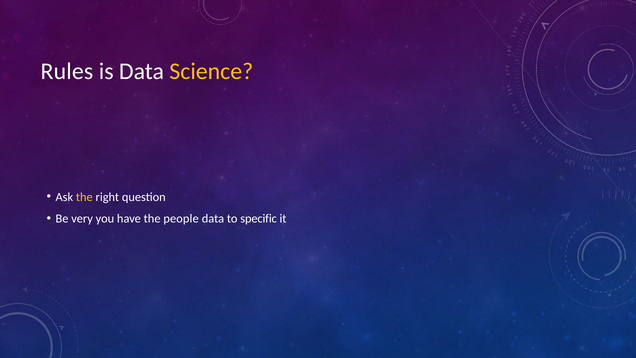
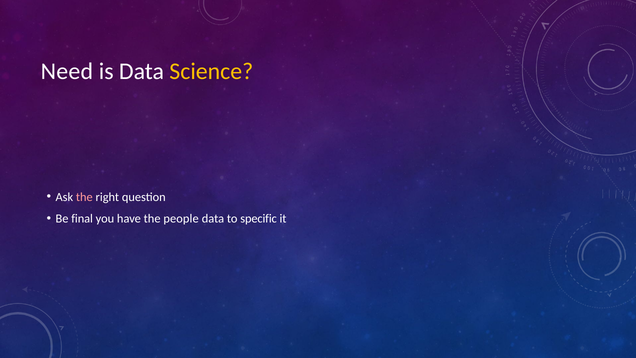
Rules: Rules -> Need (67, 71)
the colour: yellow -> pink (84, 197)
very: very -> final (82, 219)
